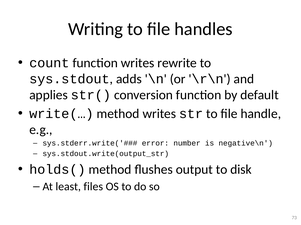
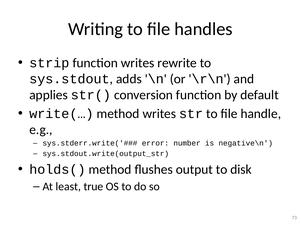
count: count -> strip (49, 63)
files: files -> true (93, 187)
